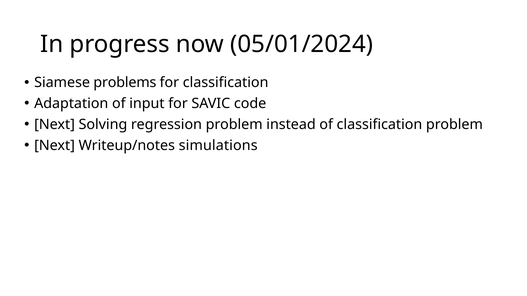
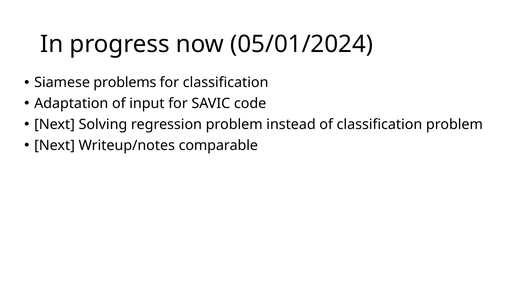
simulations: simulations -> comparable (218, 146)
